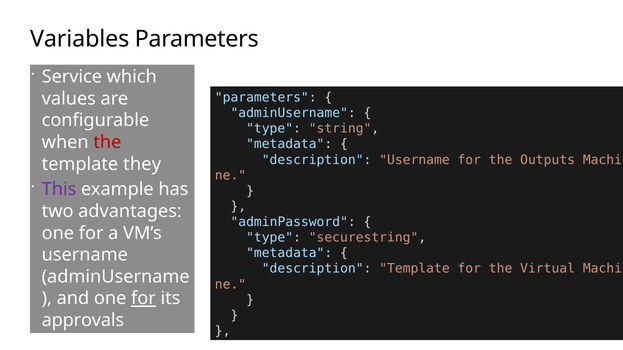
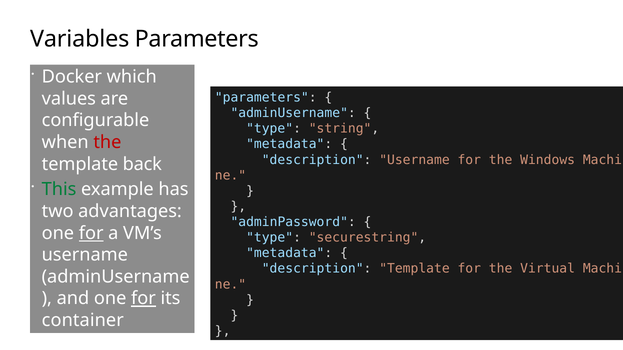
Service: Service -> Docker (72, 77)
Outputs: Outputs -> Windows (548, 160)
they: they -> back (142, 164)
This colour: purple -> green (59, 190)
for underline: none -> present (91, 233)
approvals: approvals -> container (83, 321)
